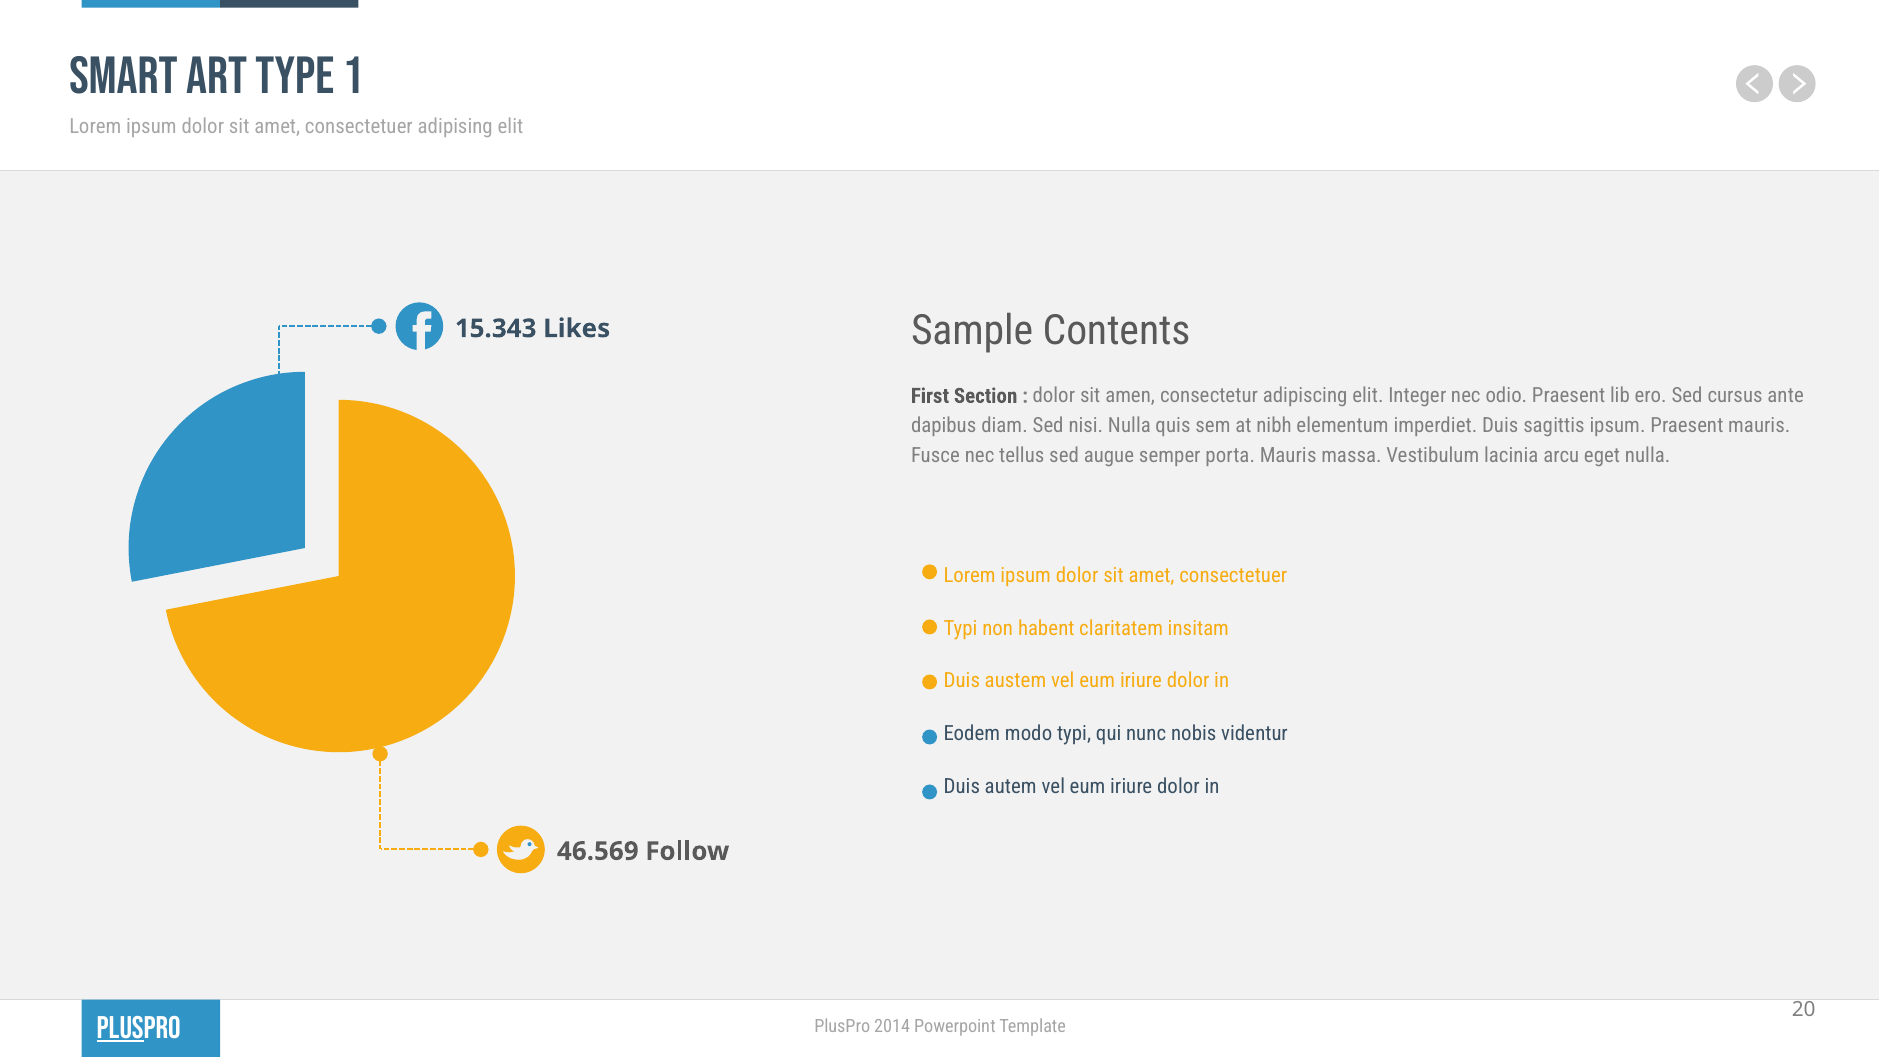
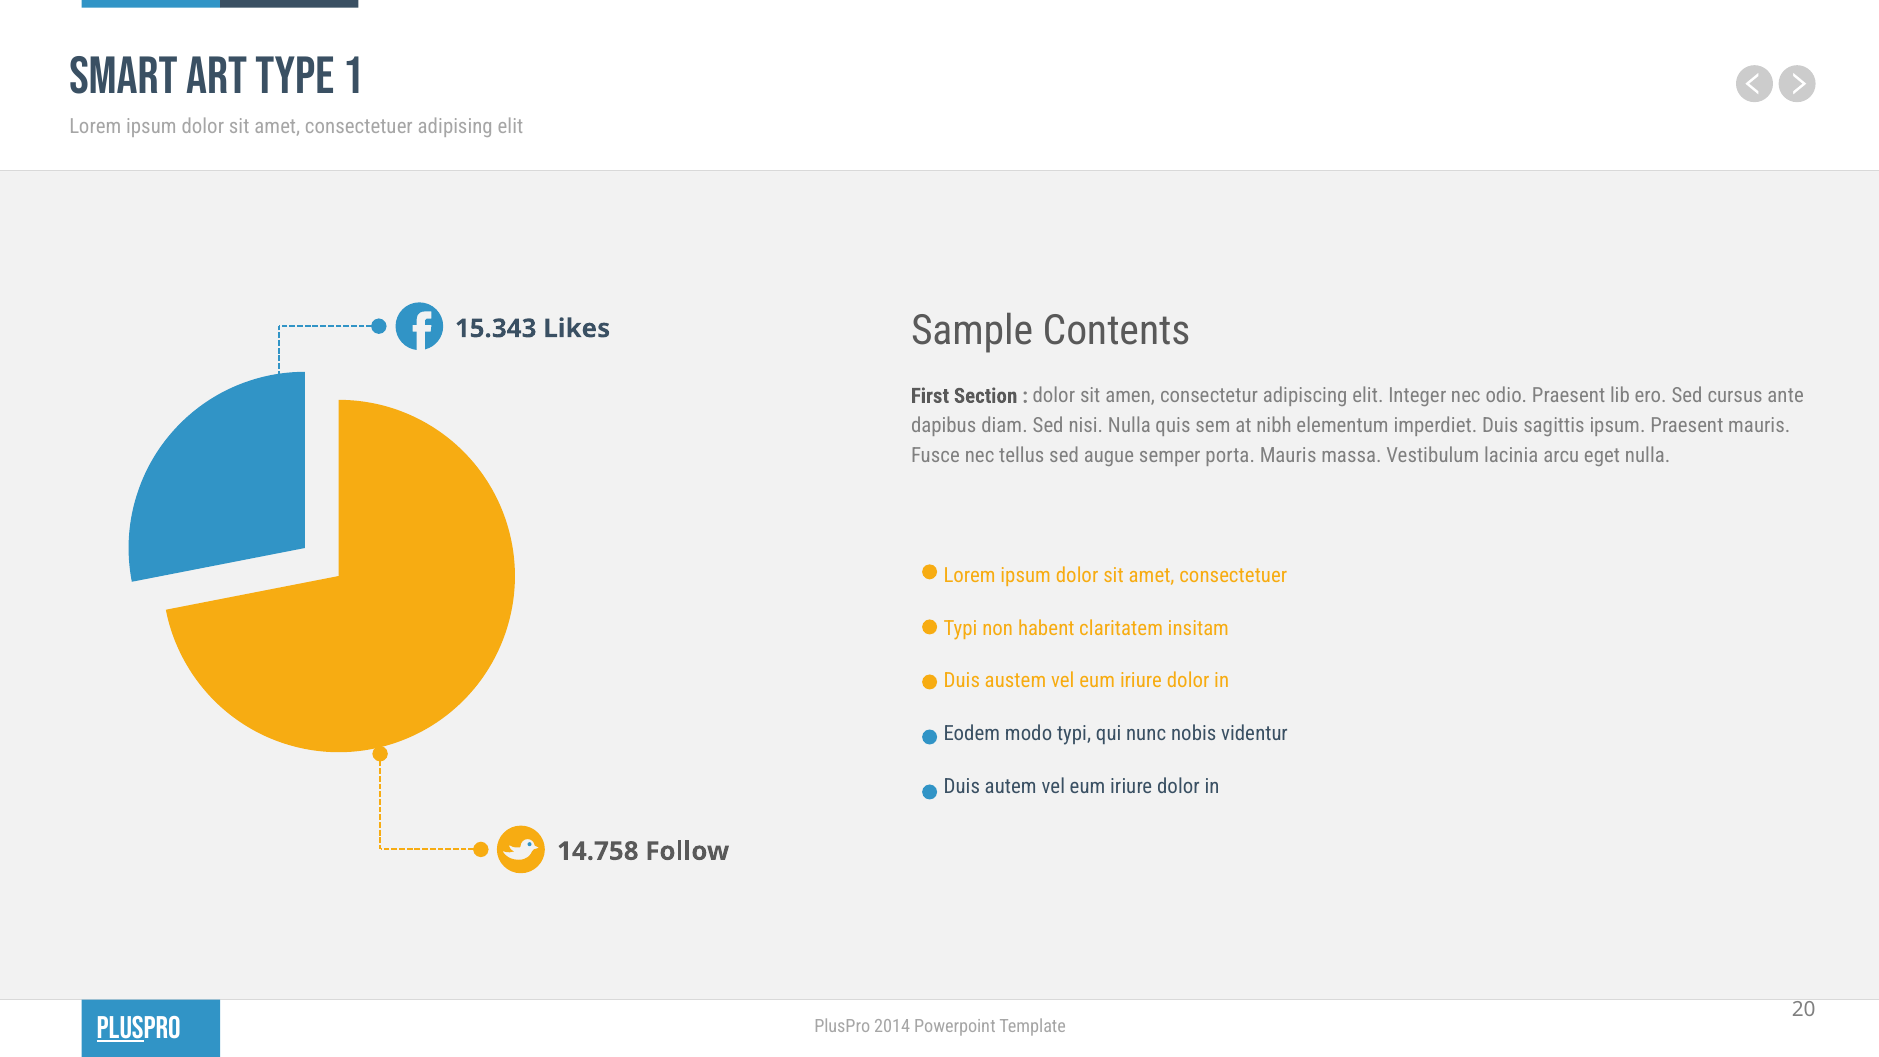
46.569: 46.569 -> 14.758 (598, 851)
